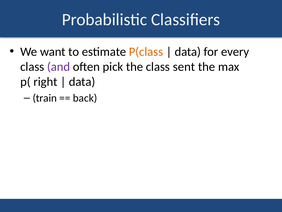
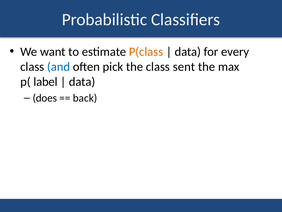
and colour: purple -> blue (59, 67)
right: right -> label (46, 82)
train: train -> does (45, 98)
